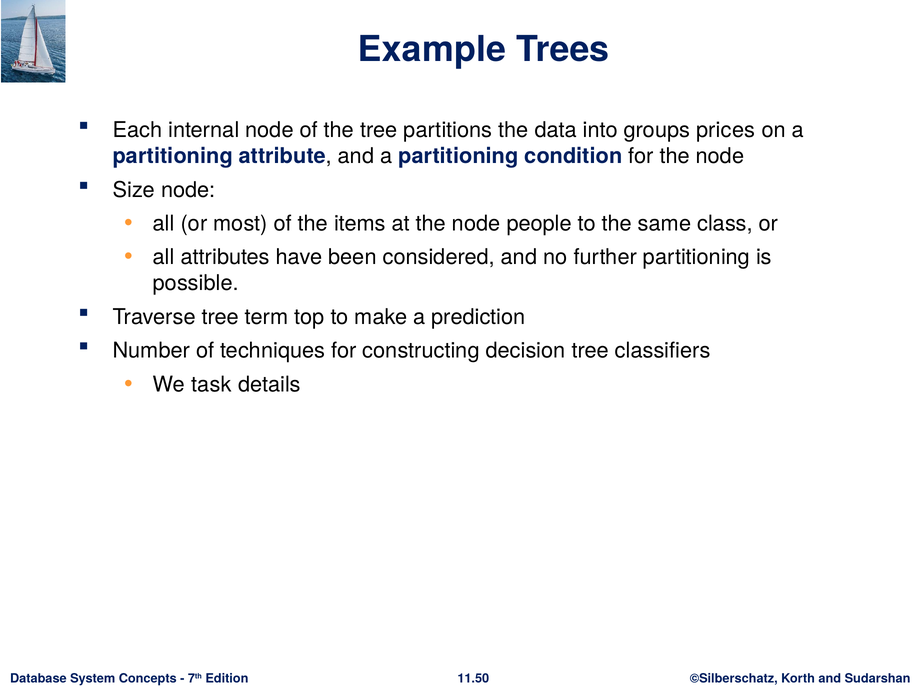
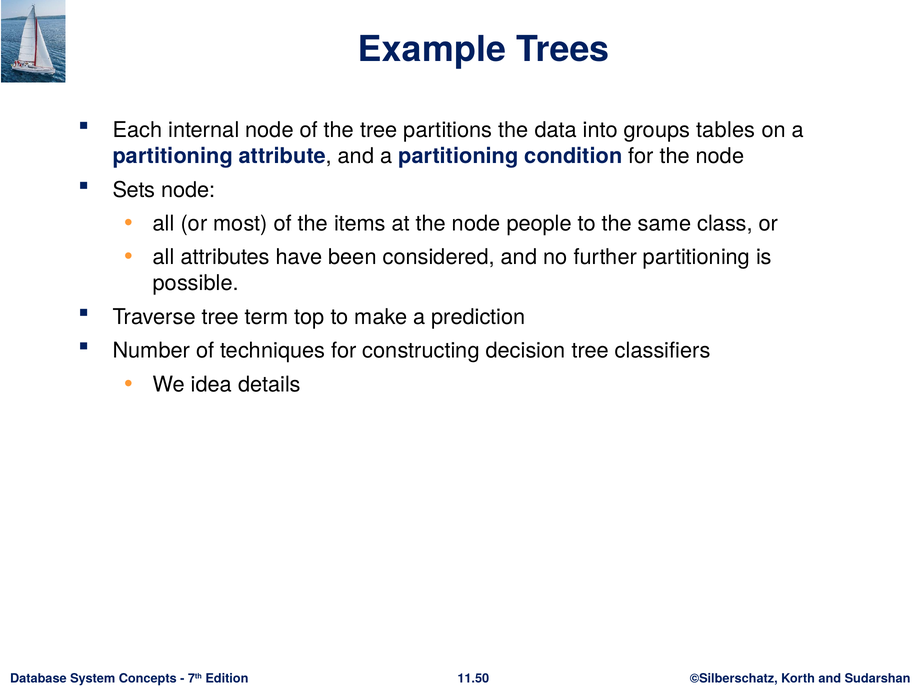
prices: prices -> tables (726, 130)
Size: Size -> Sets (134, 190)
task: task -> idea (211, 384)
